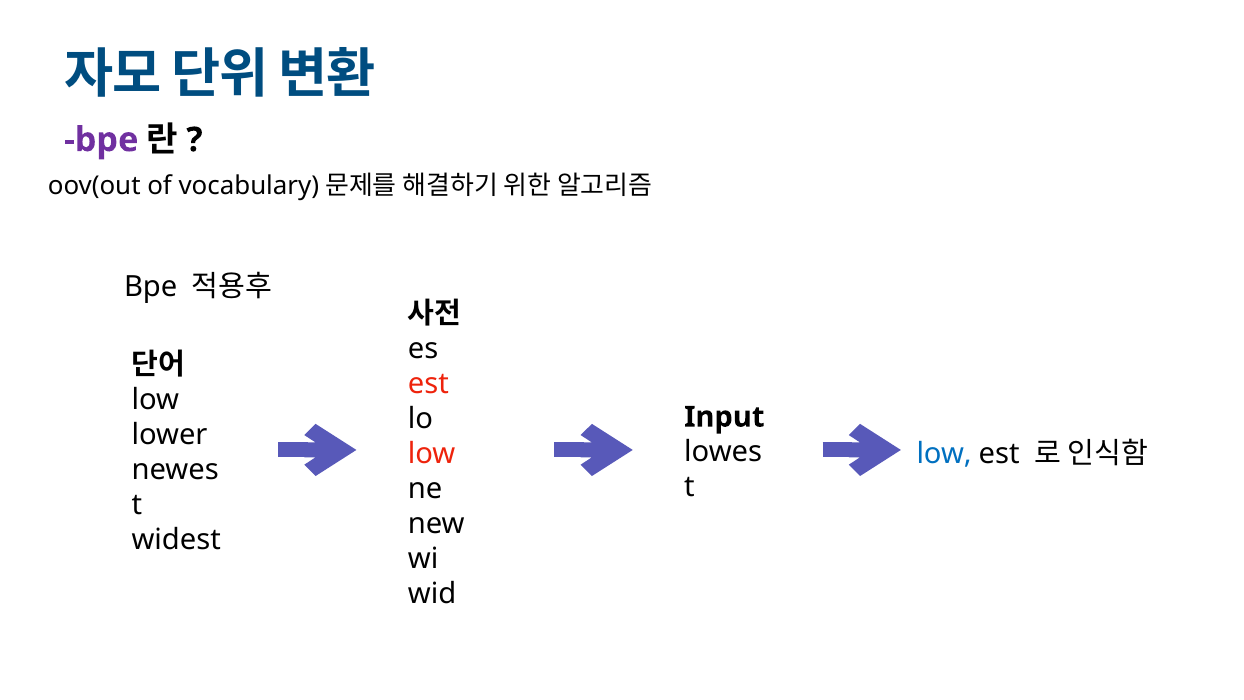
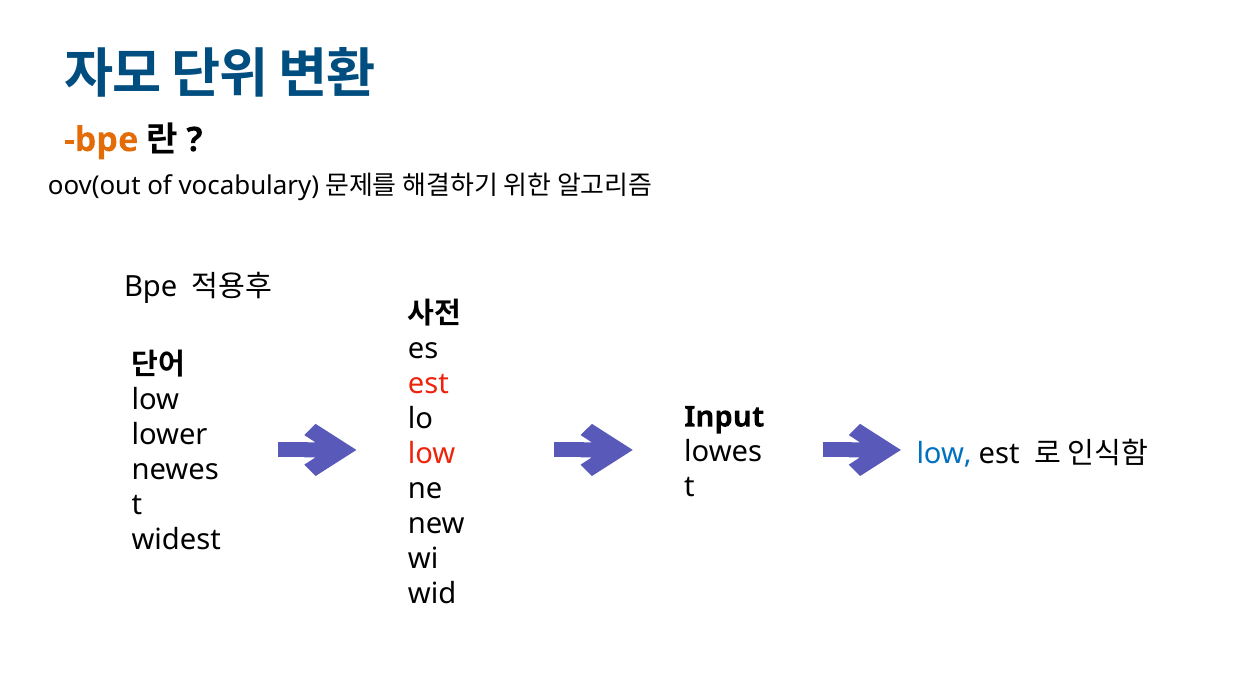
bpe colour: purple -> orange (101, 140)
